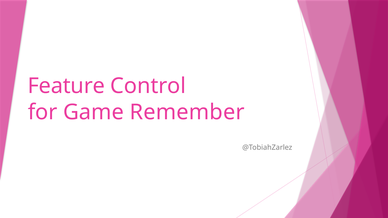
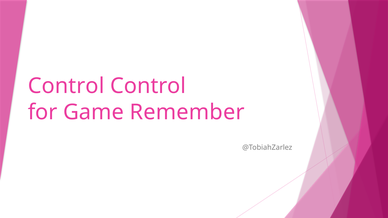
Feature: Feature -> Control (66, 86)
